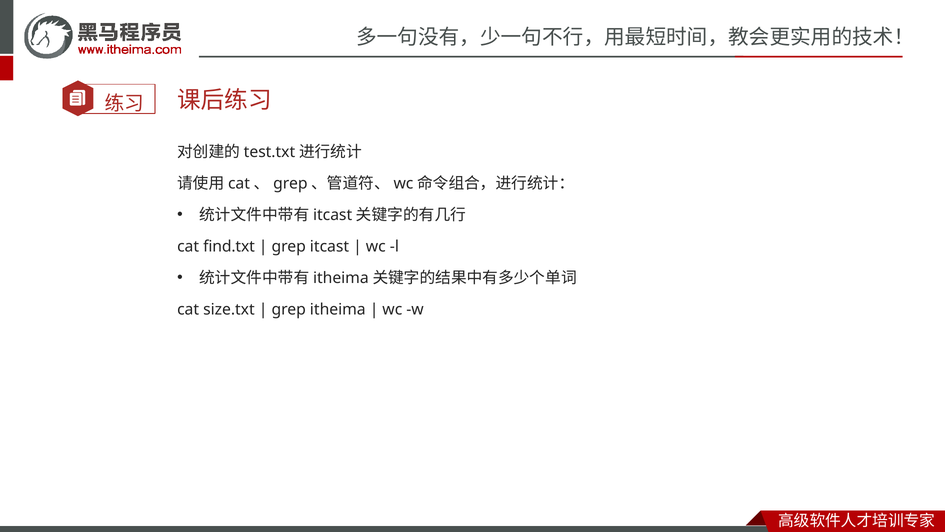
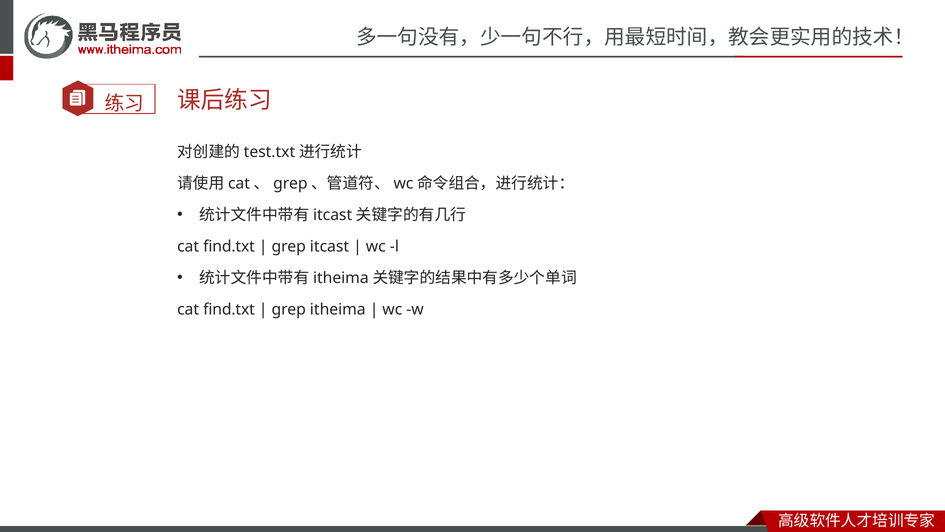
size.txt: size.txt -> find.txt (229, 309)
